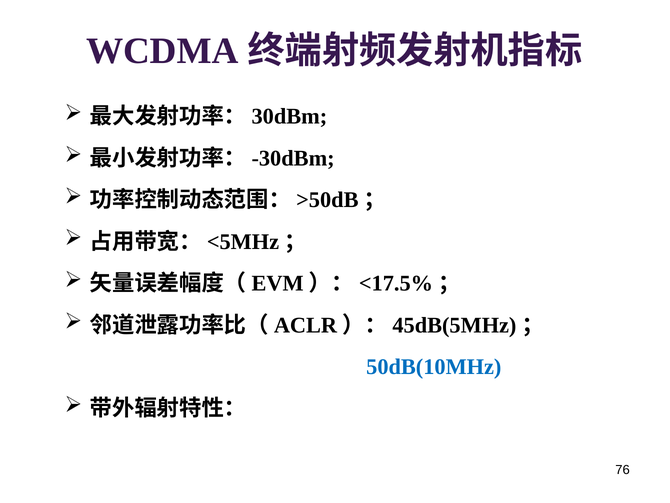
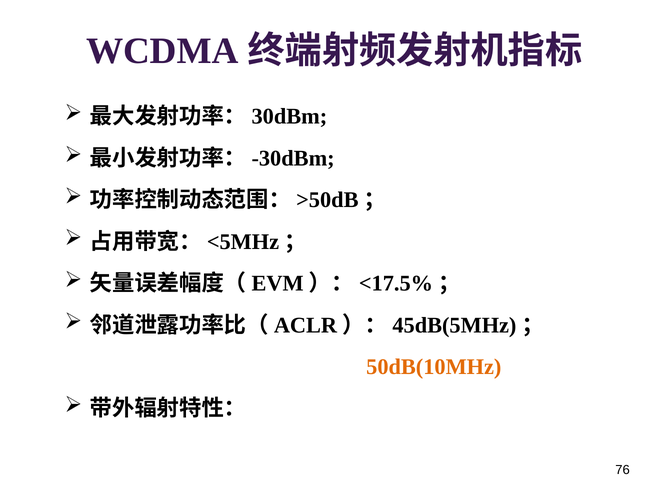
50dB(10MHz colour: blue -> orange (434, 367)
